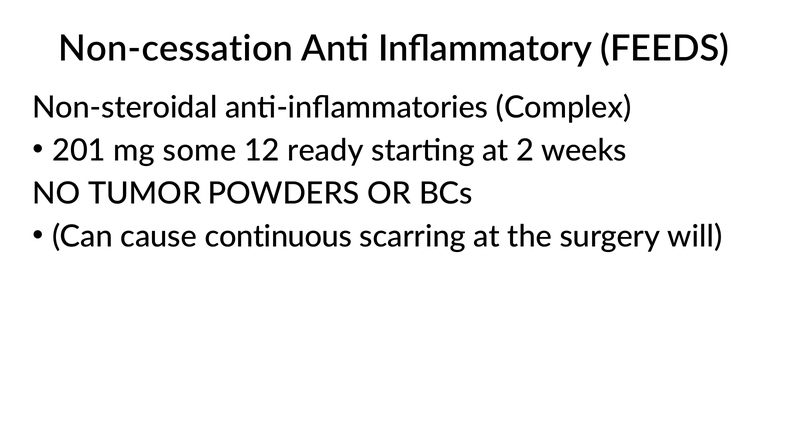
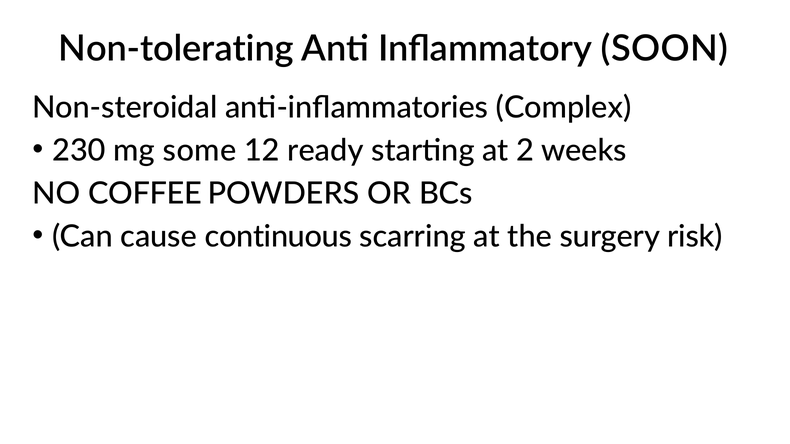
Non-cessation: Non-cessation -> Non-tolerating (176, 49)
FEEDS: FEEDS -> SOON (664, 49)
201: 201 -> 230 (79, 151)
TUMOR: TUMOR -> COFFEE (145, 194)
will: will -> risk (695, 237)
